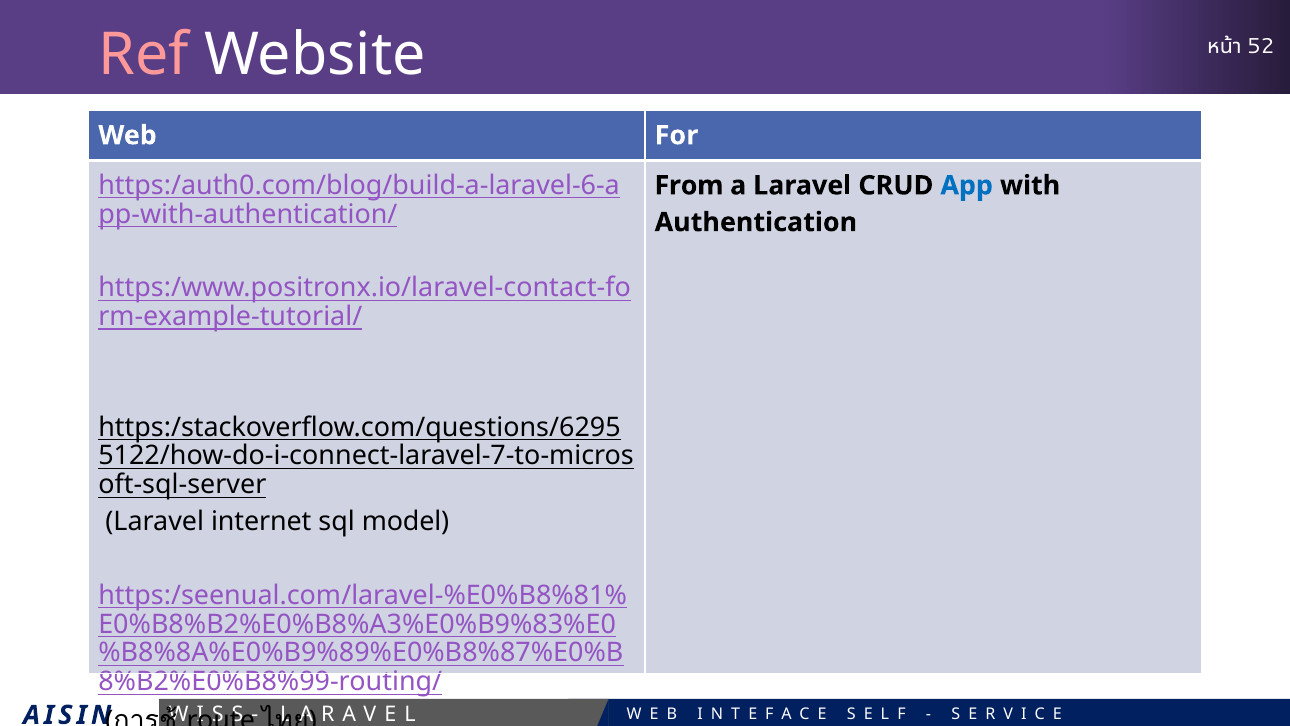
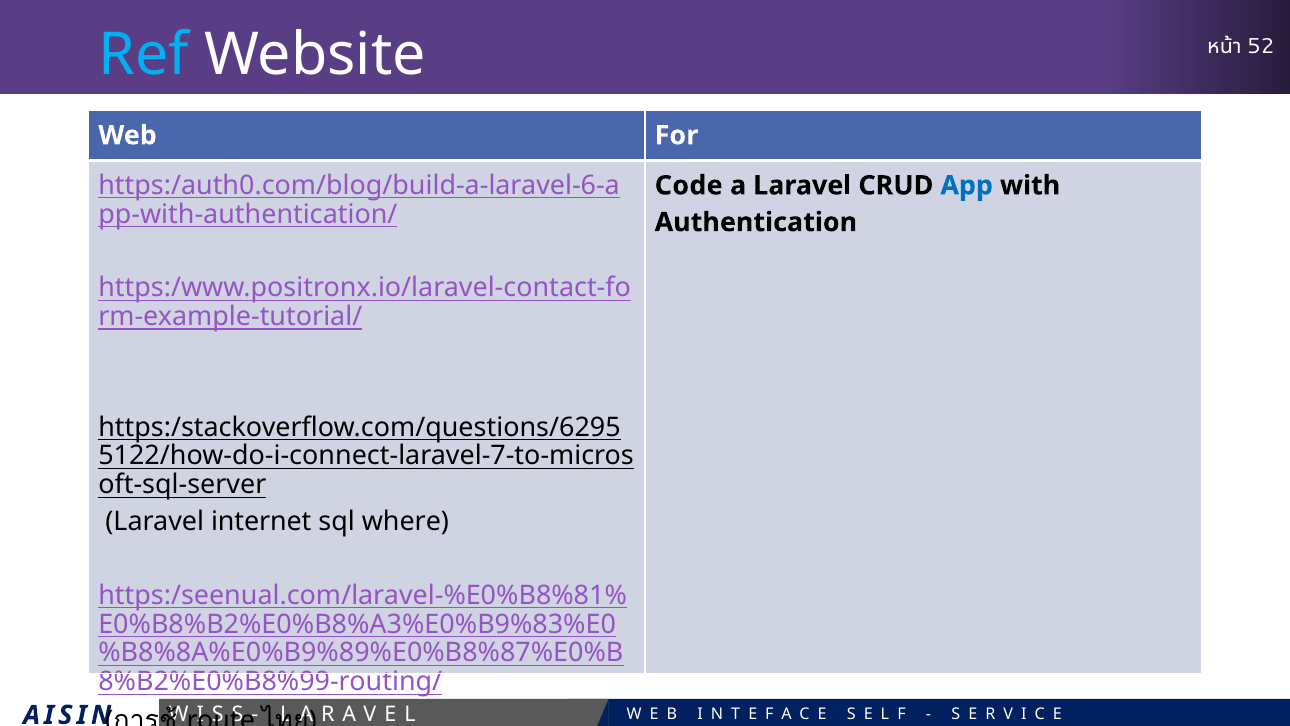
Ref colour: pink -> light blue (144, 55)
From: From -> Code (689, 185)
model: model -> where (405, 521)
